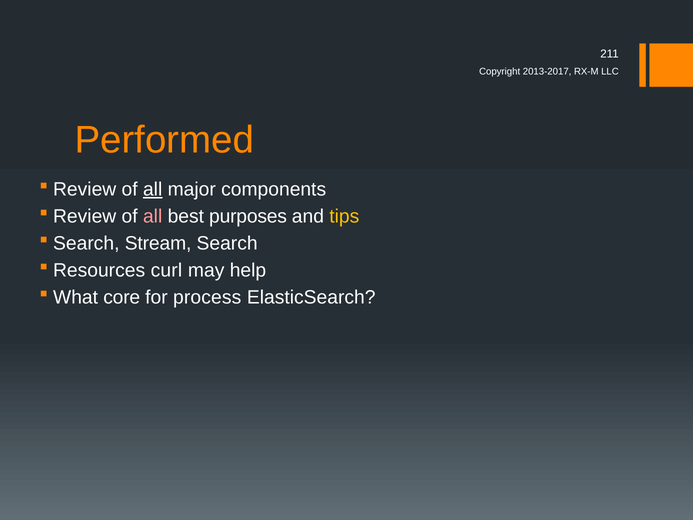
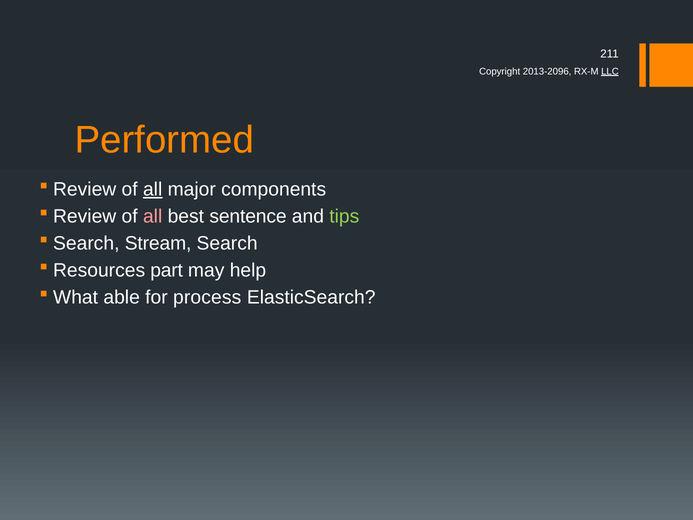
2013-2017: 2013-2017 -> 2013-2096 (547, 71)
LLC underline: none -> present (610, 71)
purposes: purposes -> sentence (248, 216)
tips colour: yellow -> light green (344, 216)
curl: curl -> part (167, 270)
core: core -> able (122, 297)
